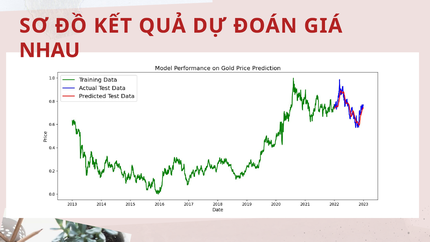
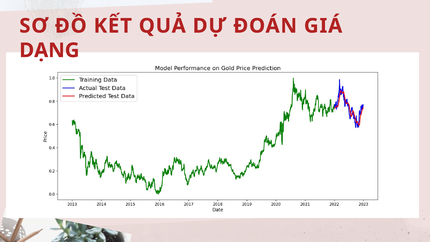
NHAU: NHAU -> DẠNG (49, 50)
